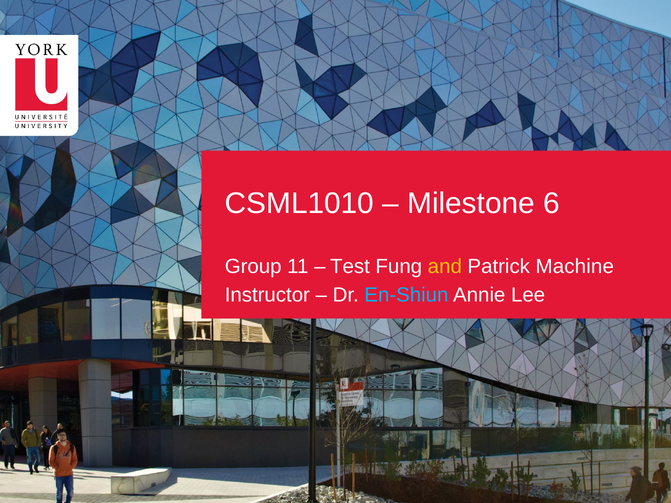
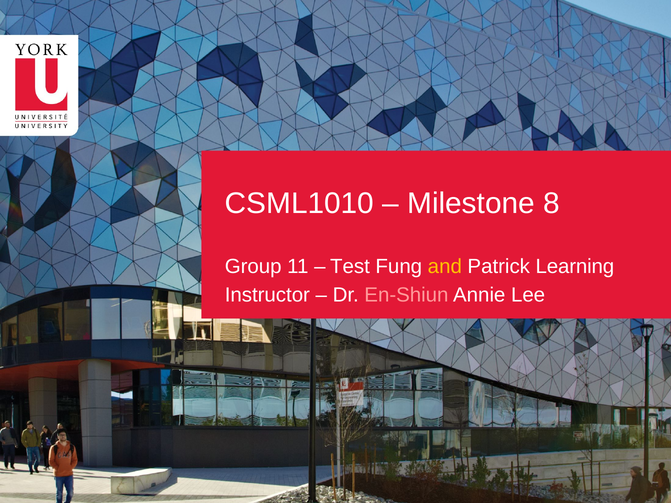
6: 6 -> 8 (551, 203)
Machine: Machine -> Learning (575, 267)
En-Shiun colour: light blue -> pink (406, 295)
